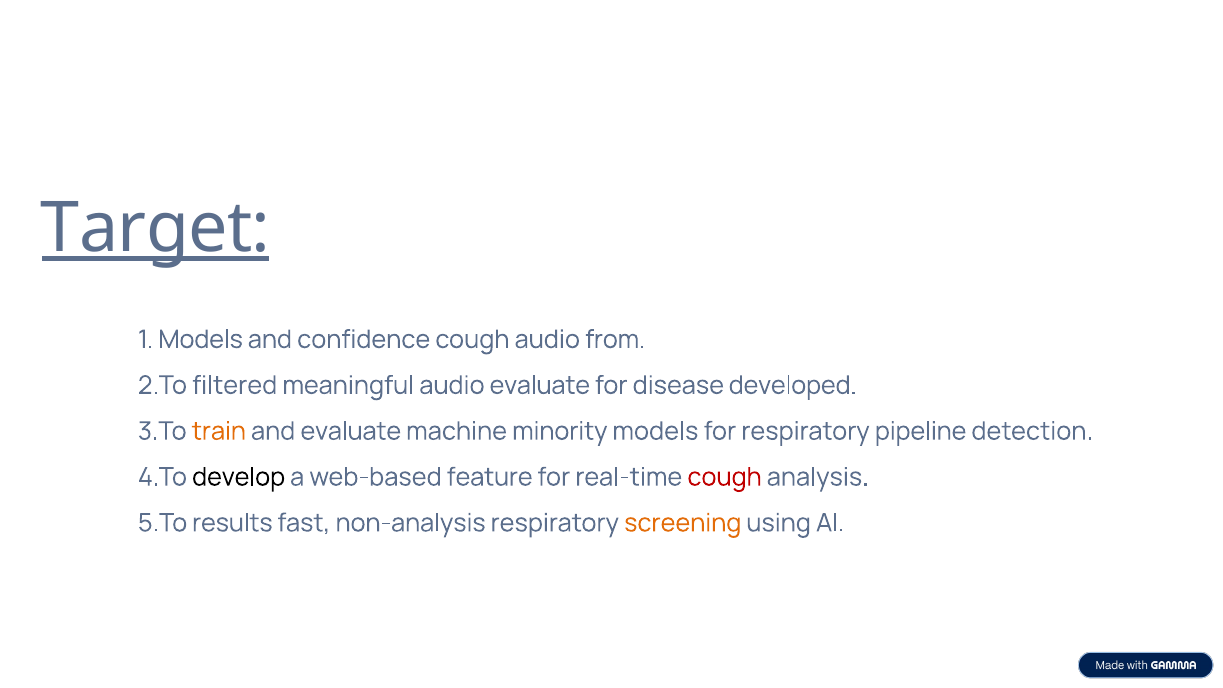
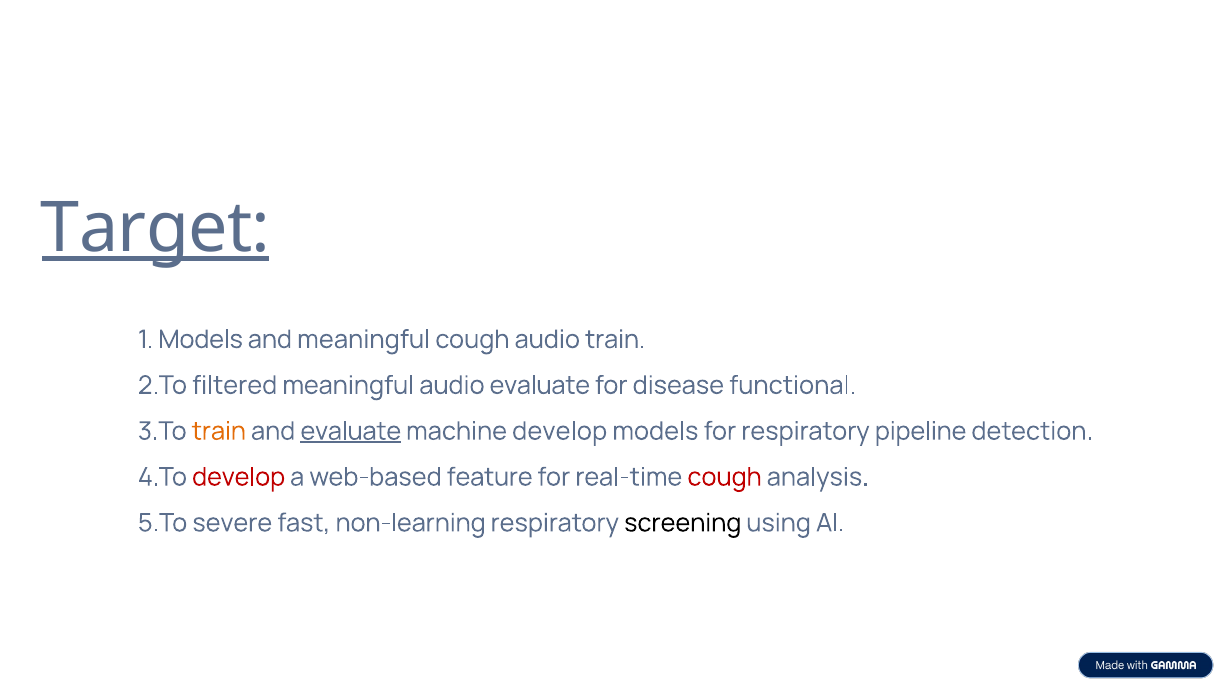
and confidence: confidence -> meaningful (364, 339)
audio from: from -> train (615, 339)
developed: developed -> functional (793, 385)
evaluate underline: none -> present (351, 431)
machine minority: minority -> develop (560, 431)
develop colour: black -> red (239, 477)
results: results -> severe (232, 523)
non-analysis: non-analysis -> non-learning (411, 523)
screening colour: orange -> black (683, 523)
